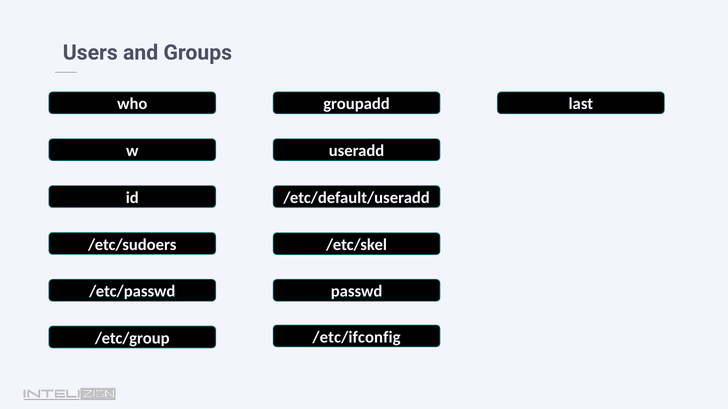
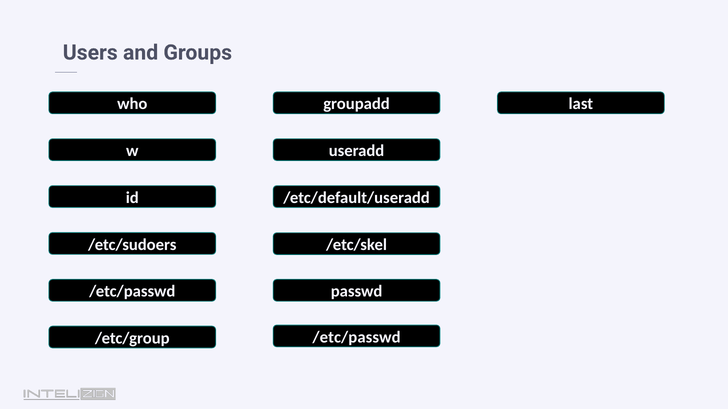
/etc/ifconfig: /etc/ifconfig -> /etc/passwd (357, 337)
